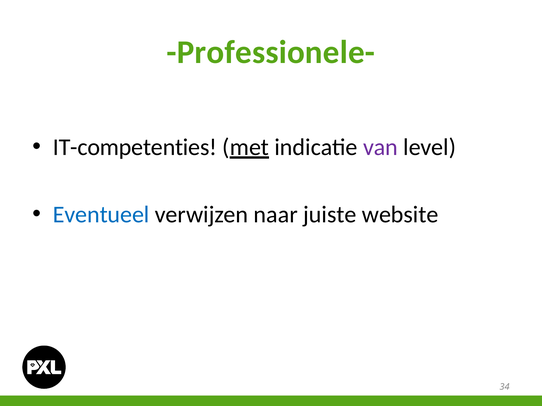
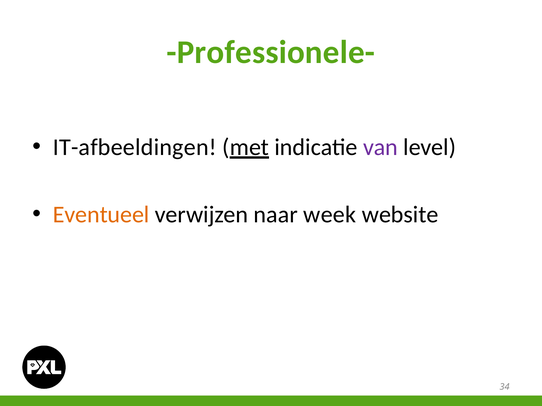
IT-competenties: IT-competenties -> IT-afbeeldingen (135, 147)
Eventueel colour: blue -> orange (101, 215)
juiste: juiste -> week (330, 215)
